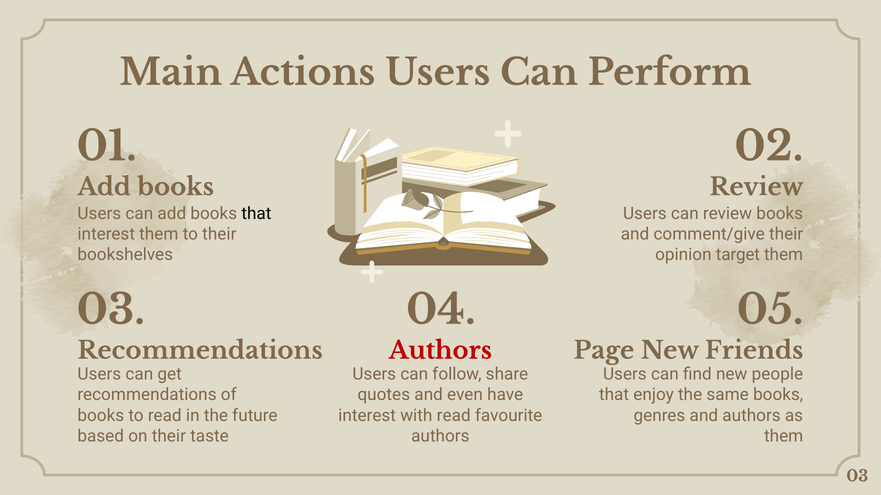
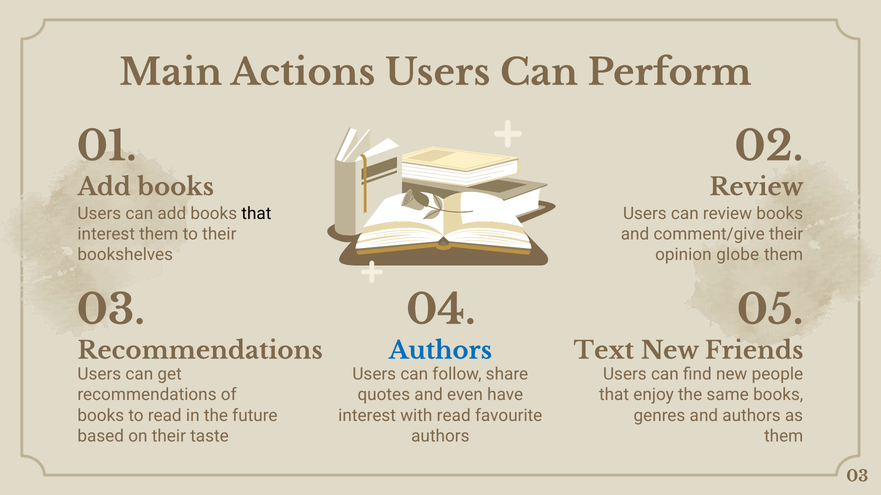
target: target -> globe (738, 255)
Authors colour: red -> blue (440, 351)
Page: Page -> Text (604, 351)
